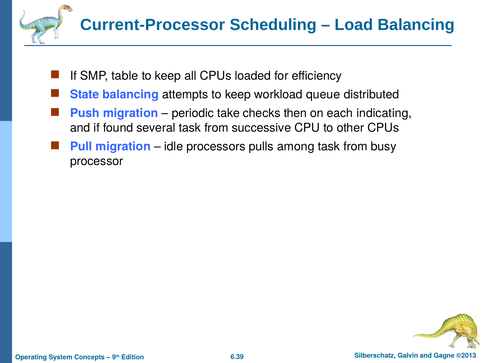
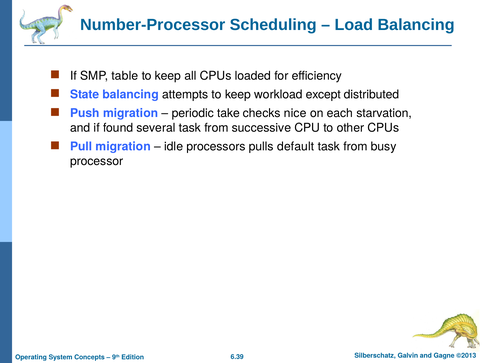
Current-Processor: Current-Processor -> Number-Processor (153, 25)
queue: queue -> except (323, 95)
then: then -> nice (295, 113)
indicating: indicating -> starvation (384, 113)
among: among -> default (296, 147)
